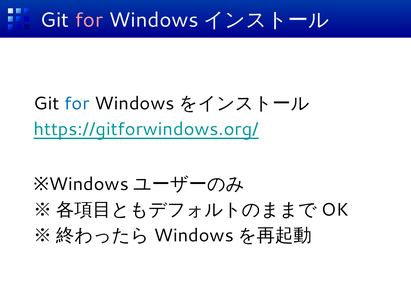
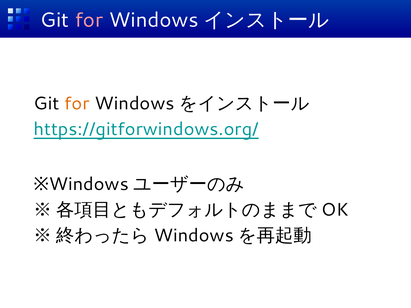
for colour: blue -> orange (77, 104)
